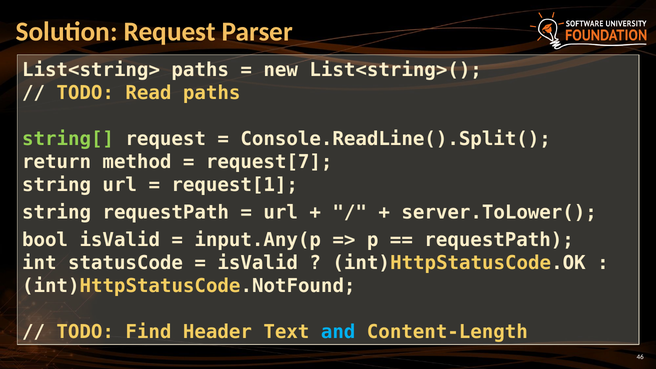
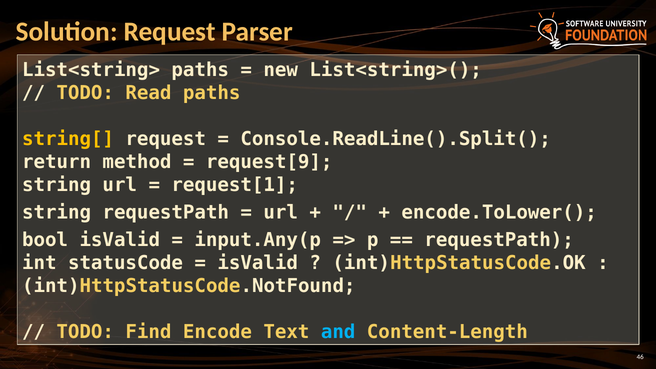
string[ colour: light green -> yellow (68, 139)
request[7: request[7 -> request[9 (269, 162)
server.ToLower(: server.ToLower( -> encode.ToLower( (499, 213)
Header: Header -> Encode (217, 332)
